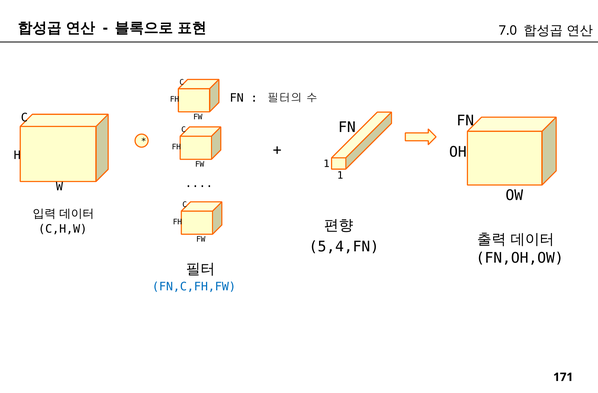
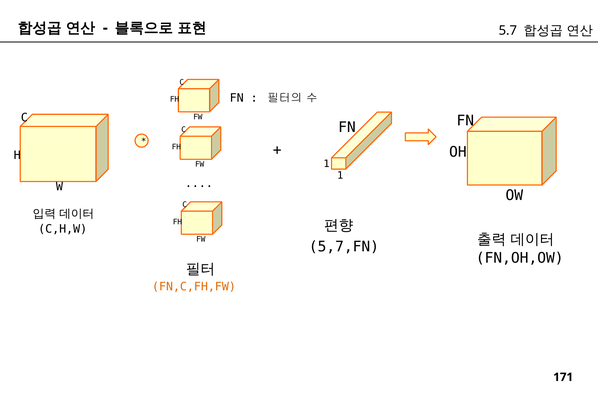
7.0: 7.0 -> 5.7 (508, 31)
5,4,FN: 5,4,FN -> 5,7,FN (344, 247)
FN,C,FH,FW colour: blue -> orange (194, 287)
